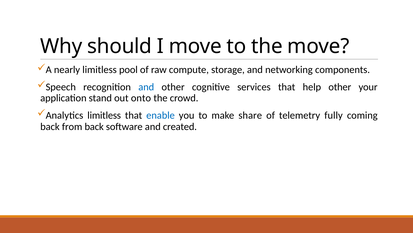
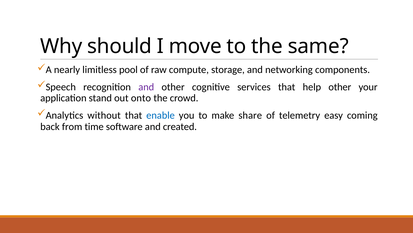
the move: move -> same (318, 46)
and colour: blue -> purple (146, 87)
Analytics limitless: limitless -> without (104, 115)
fully: fully -> easy (334, 115)
from back: back -> time (94, 126)
